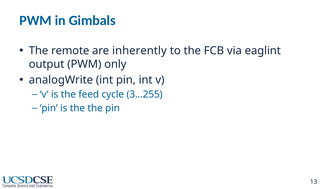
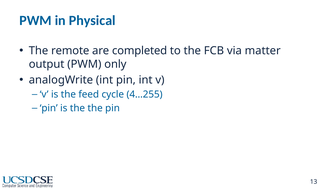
Gimbals: Gimbals -> Physical (92, 20)
inherently: inherently -> completed (140, 51)
eaglint: eaglint -> matter (263, 51)
3…255: 3…255 -> 4…255 (145, 94)
